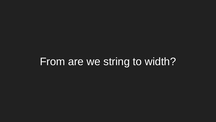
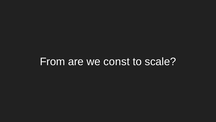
string: string -> const (117, 61)
width: width -> scale (160, 61)
